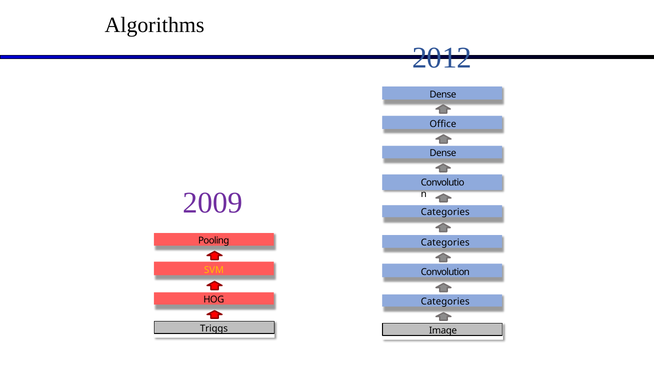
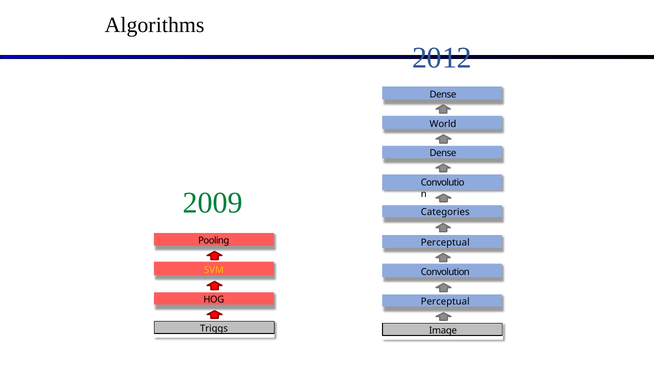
Office: Office -> World (443, 124)
2009 colour: purple -> green (213, 203)
Categories: Categories -> Perceptual (445, 243)
Categories: Categories -> Perceptual (445, 301)
